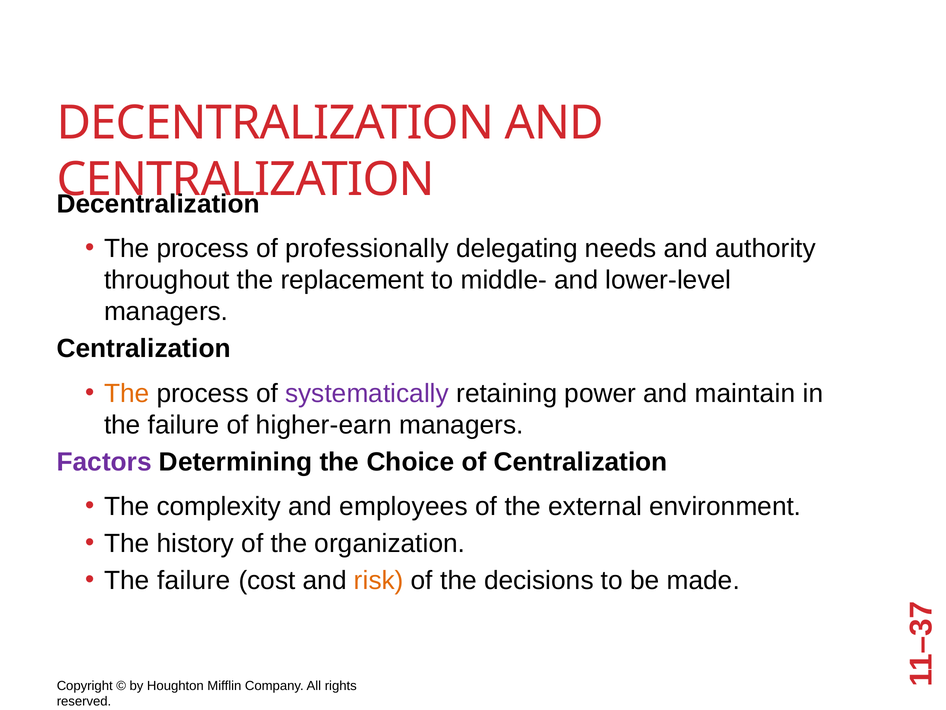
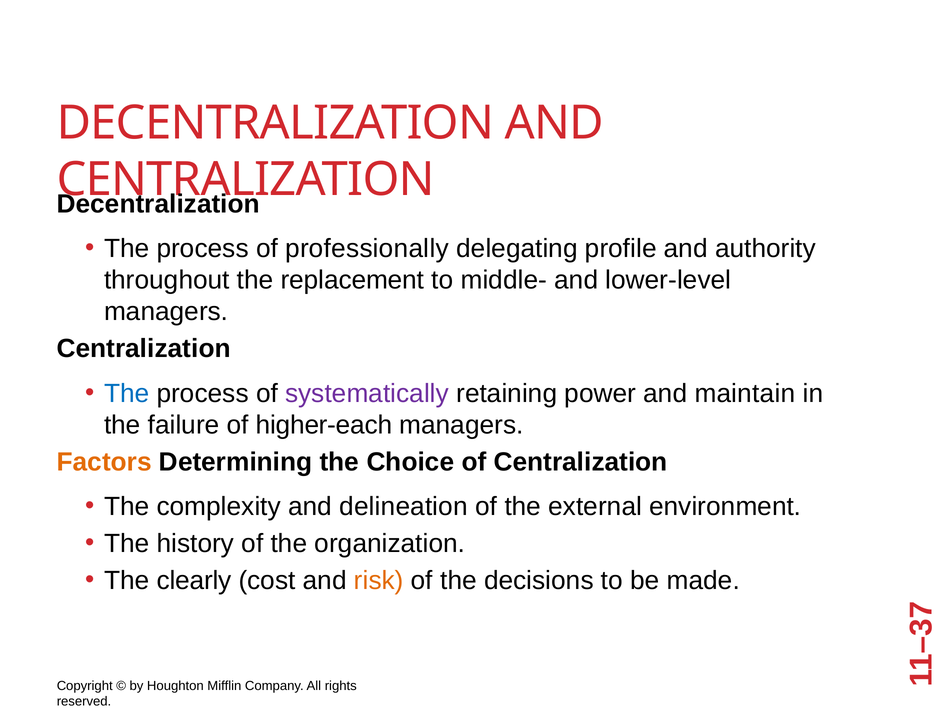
needs: needs -> profile (621, 248)
The colour: orange -> blue (127, 393)
higher-earn: higher-earn -> higher-each (324, 425)
Factors colour: purple -> orange (104, 462)
employees: employees -> delineation (404, 506)
failure: failure -> clearly (194, 580)
